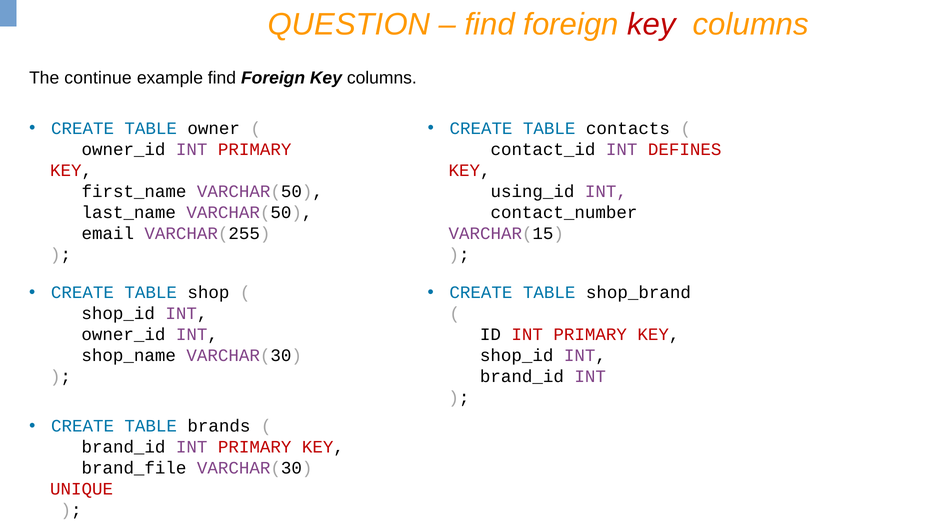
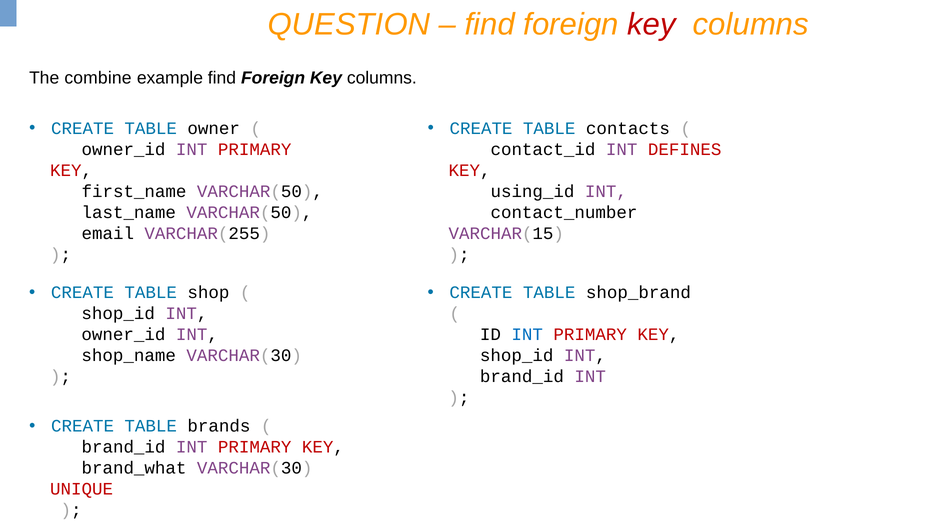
continue: continue -> combine (98, 78)
INT colour: red -> blue (527, 335)
brand_file: brand_file -> brand_what (134, 468)
